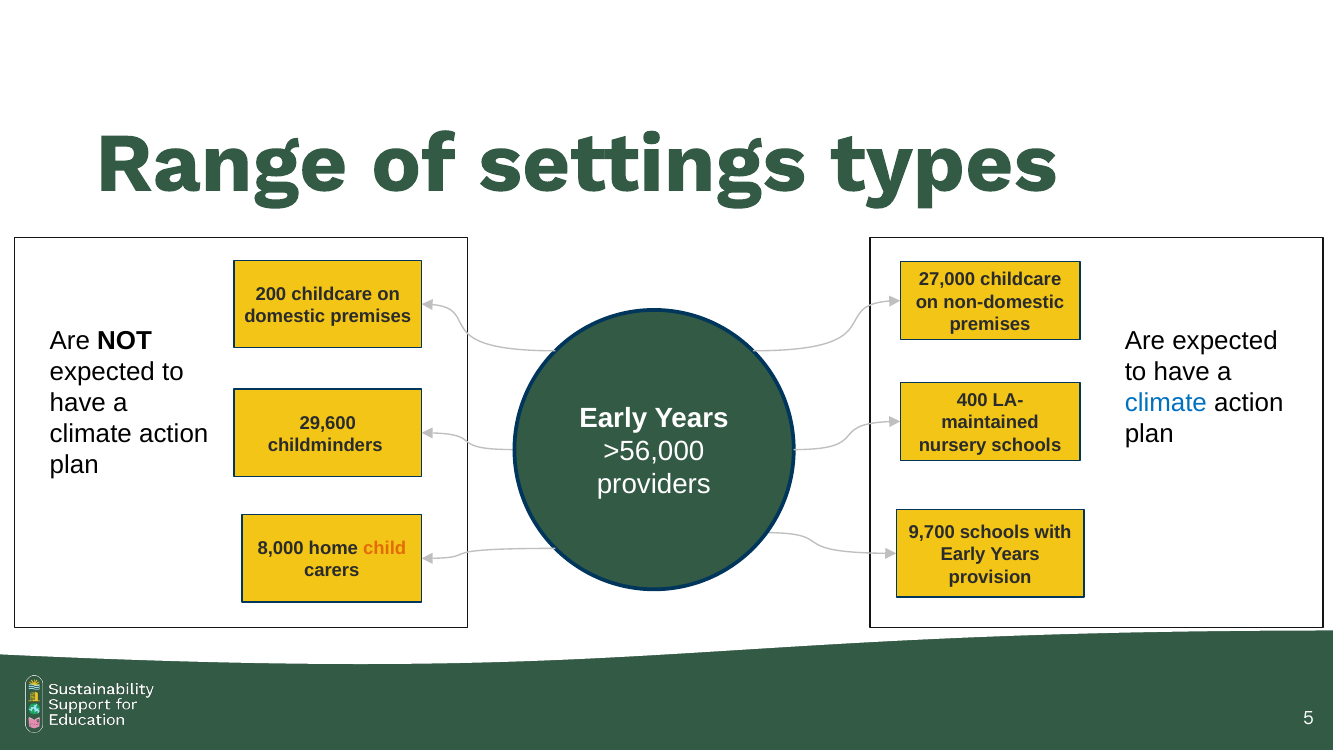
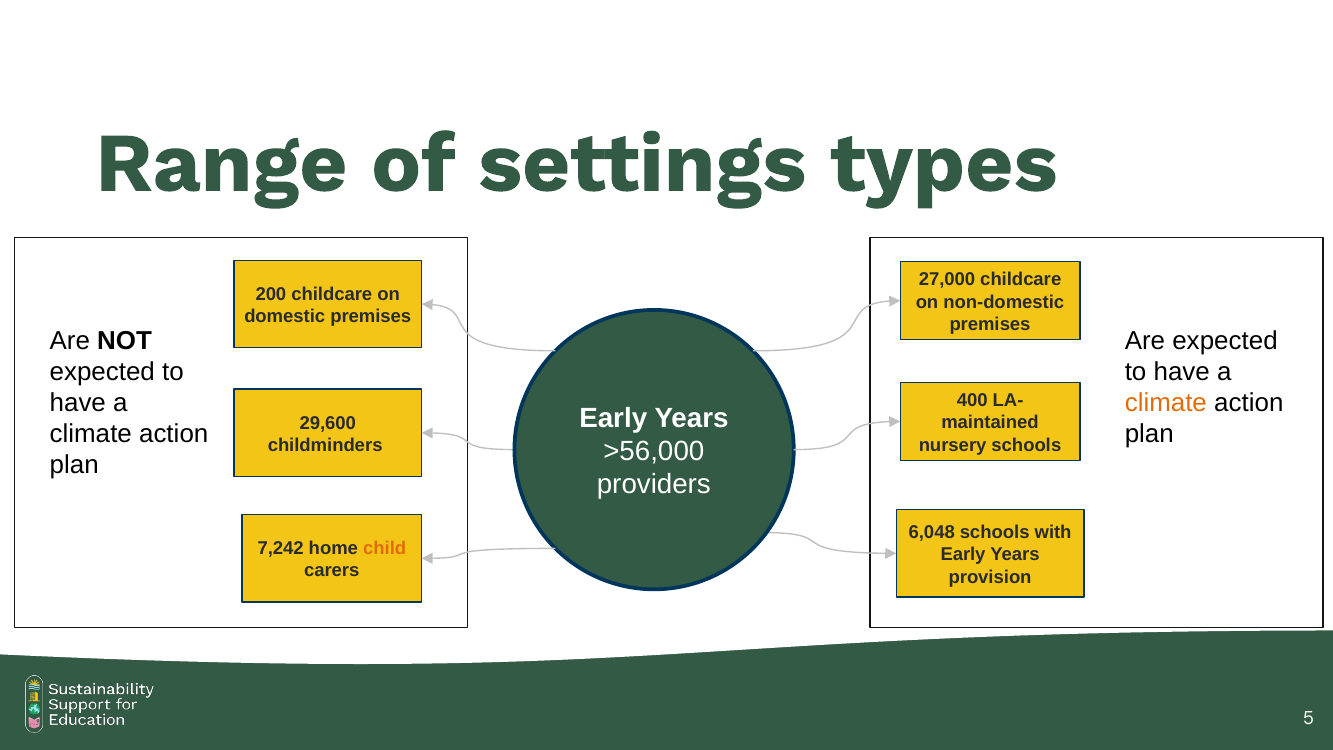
climate colour: blue -> orange (1166, 403)
9,700: 9,700 -> 6,048 (932, 532)
8,000: 8,000 -> 7,242 (281, 548)
